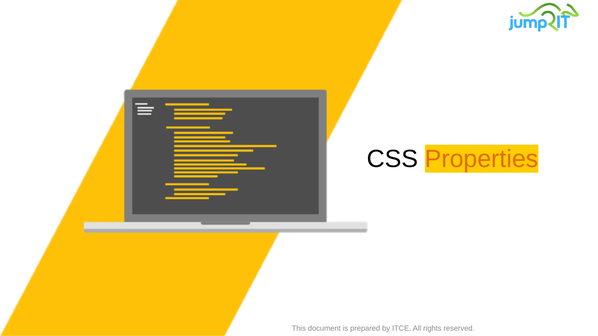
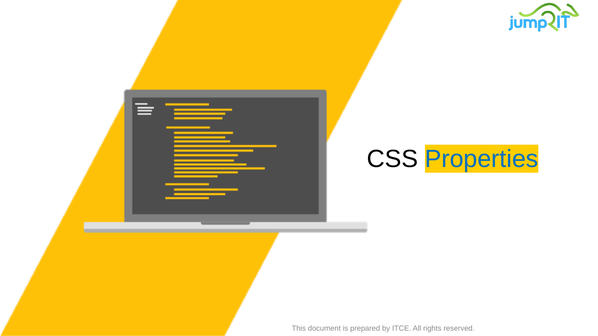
Properties colour: orange -> blue (482, 159)
